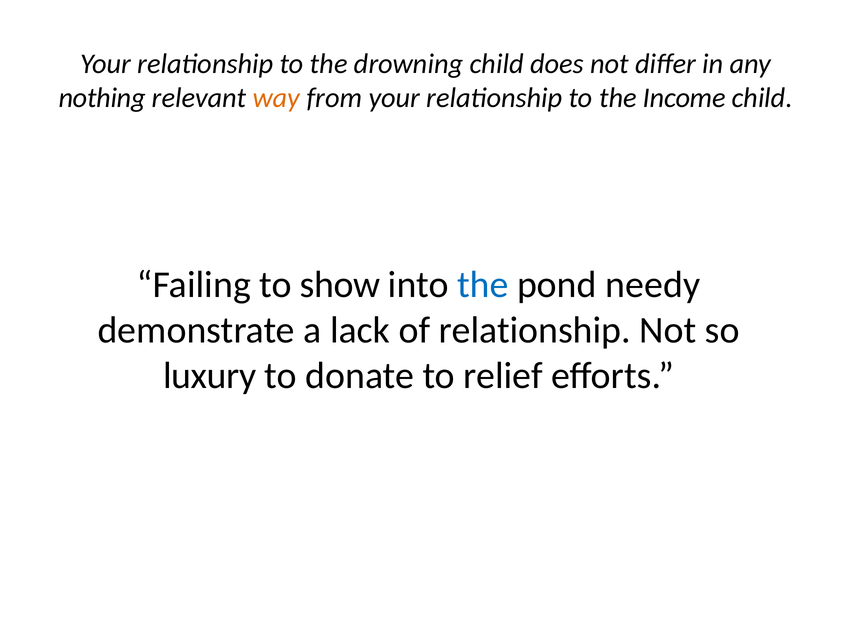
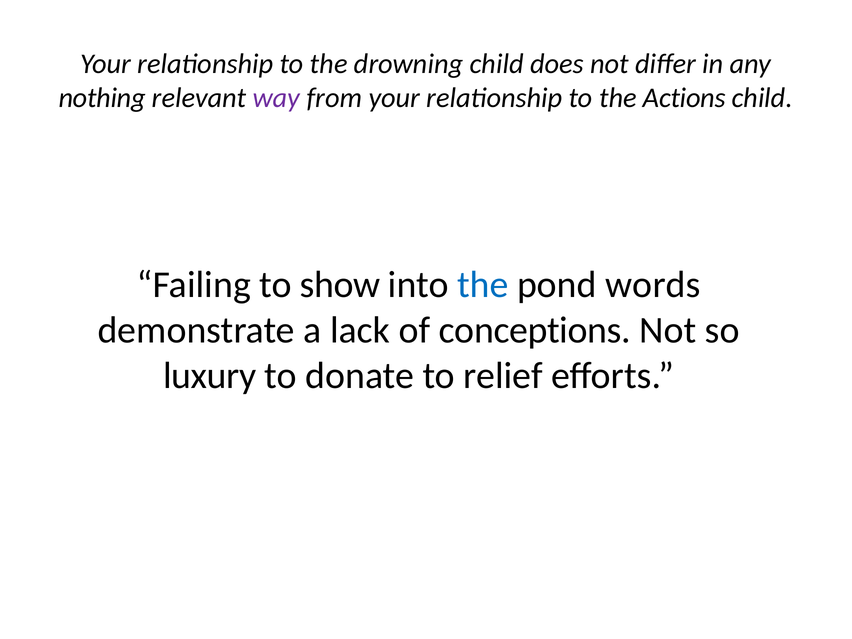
way colour: orange -> purple (276, 98)
Income: Income -> Actions (684, 98)
needy: needy -> words (653, 285)
of relationship: relationship -> conceptions (535, 330)
